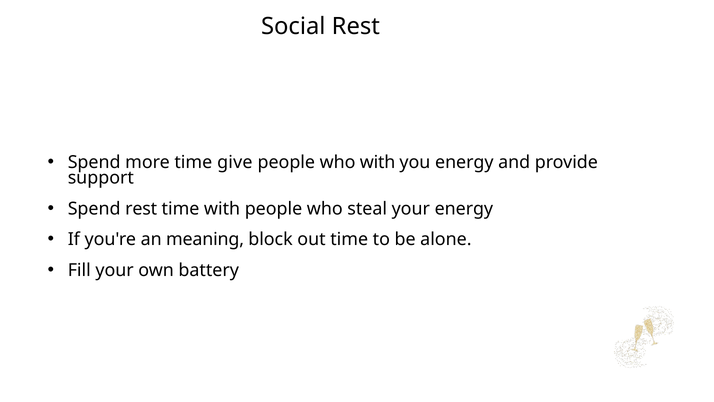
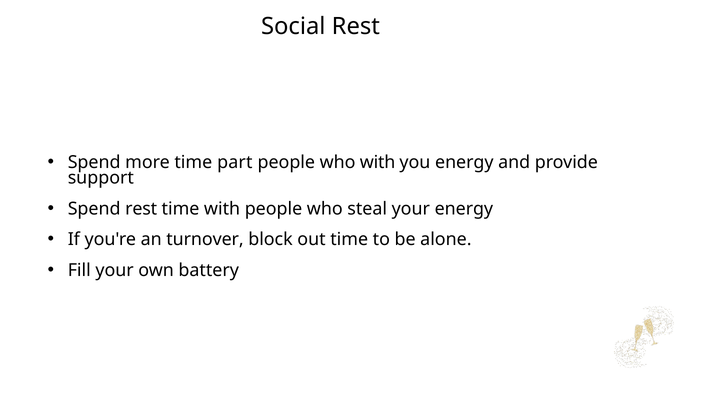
give: give -> part (235, 162)
meaning: meaning -> turnover (205, 239)
